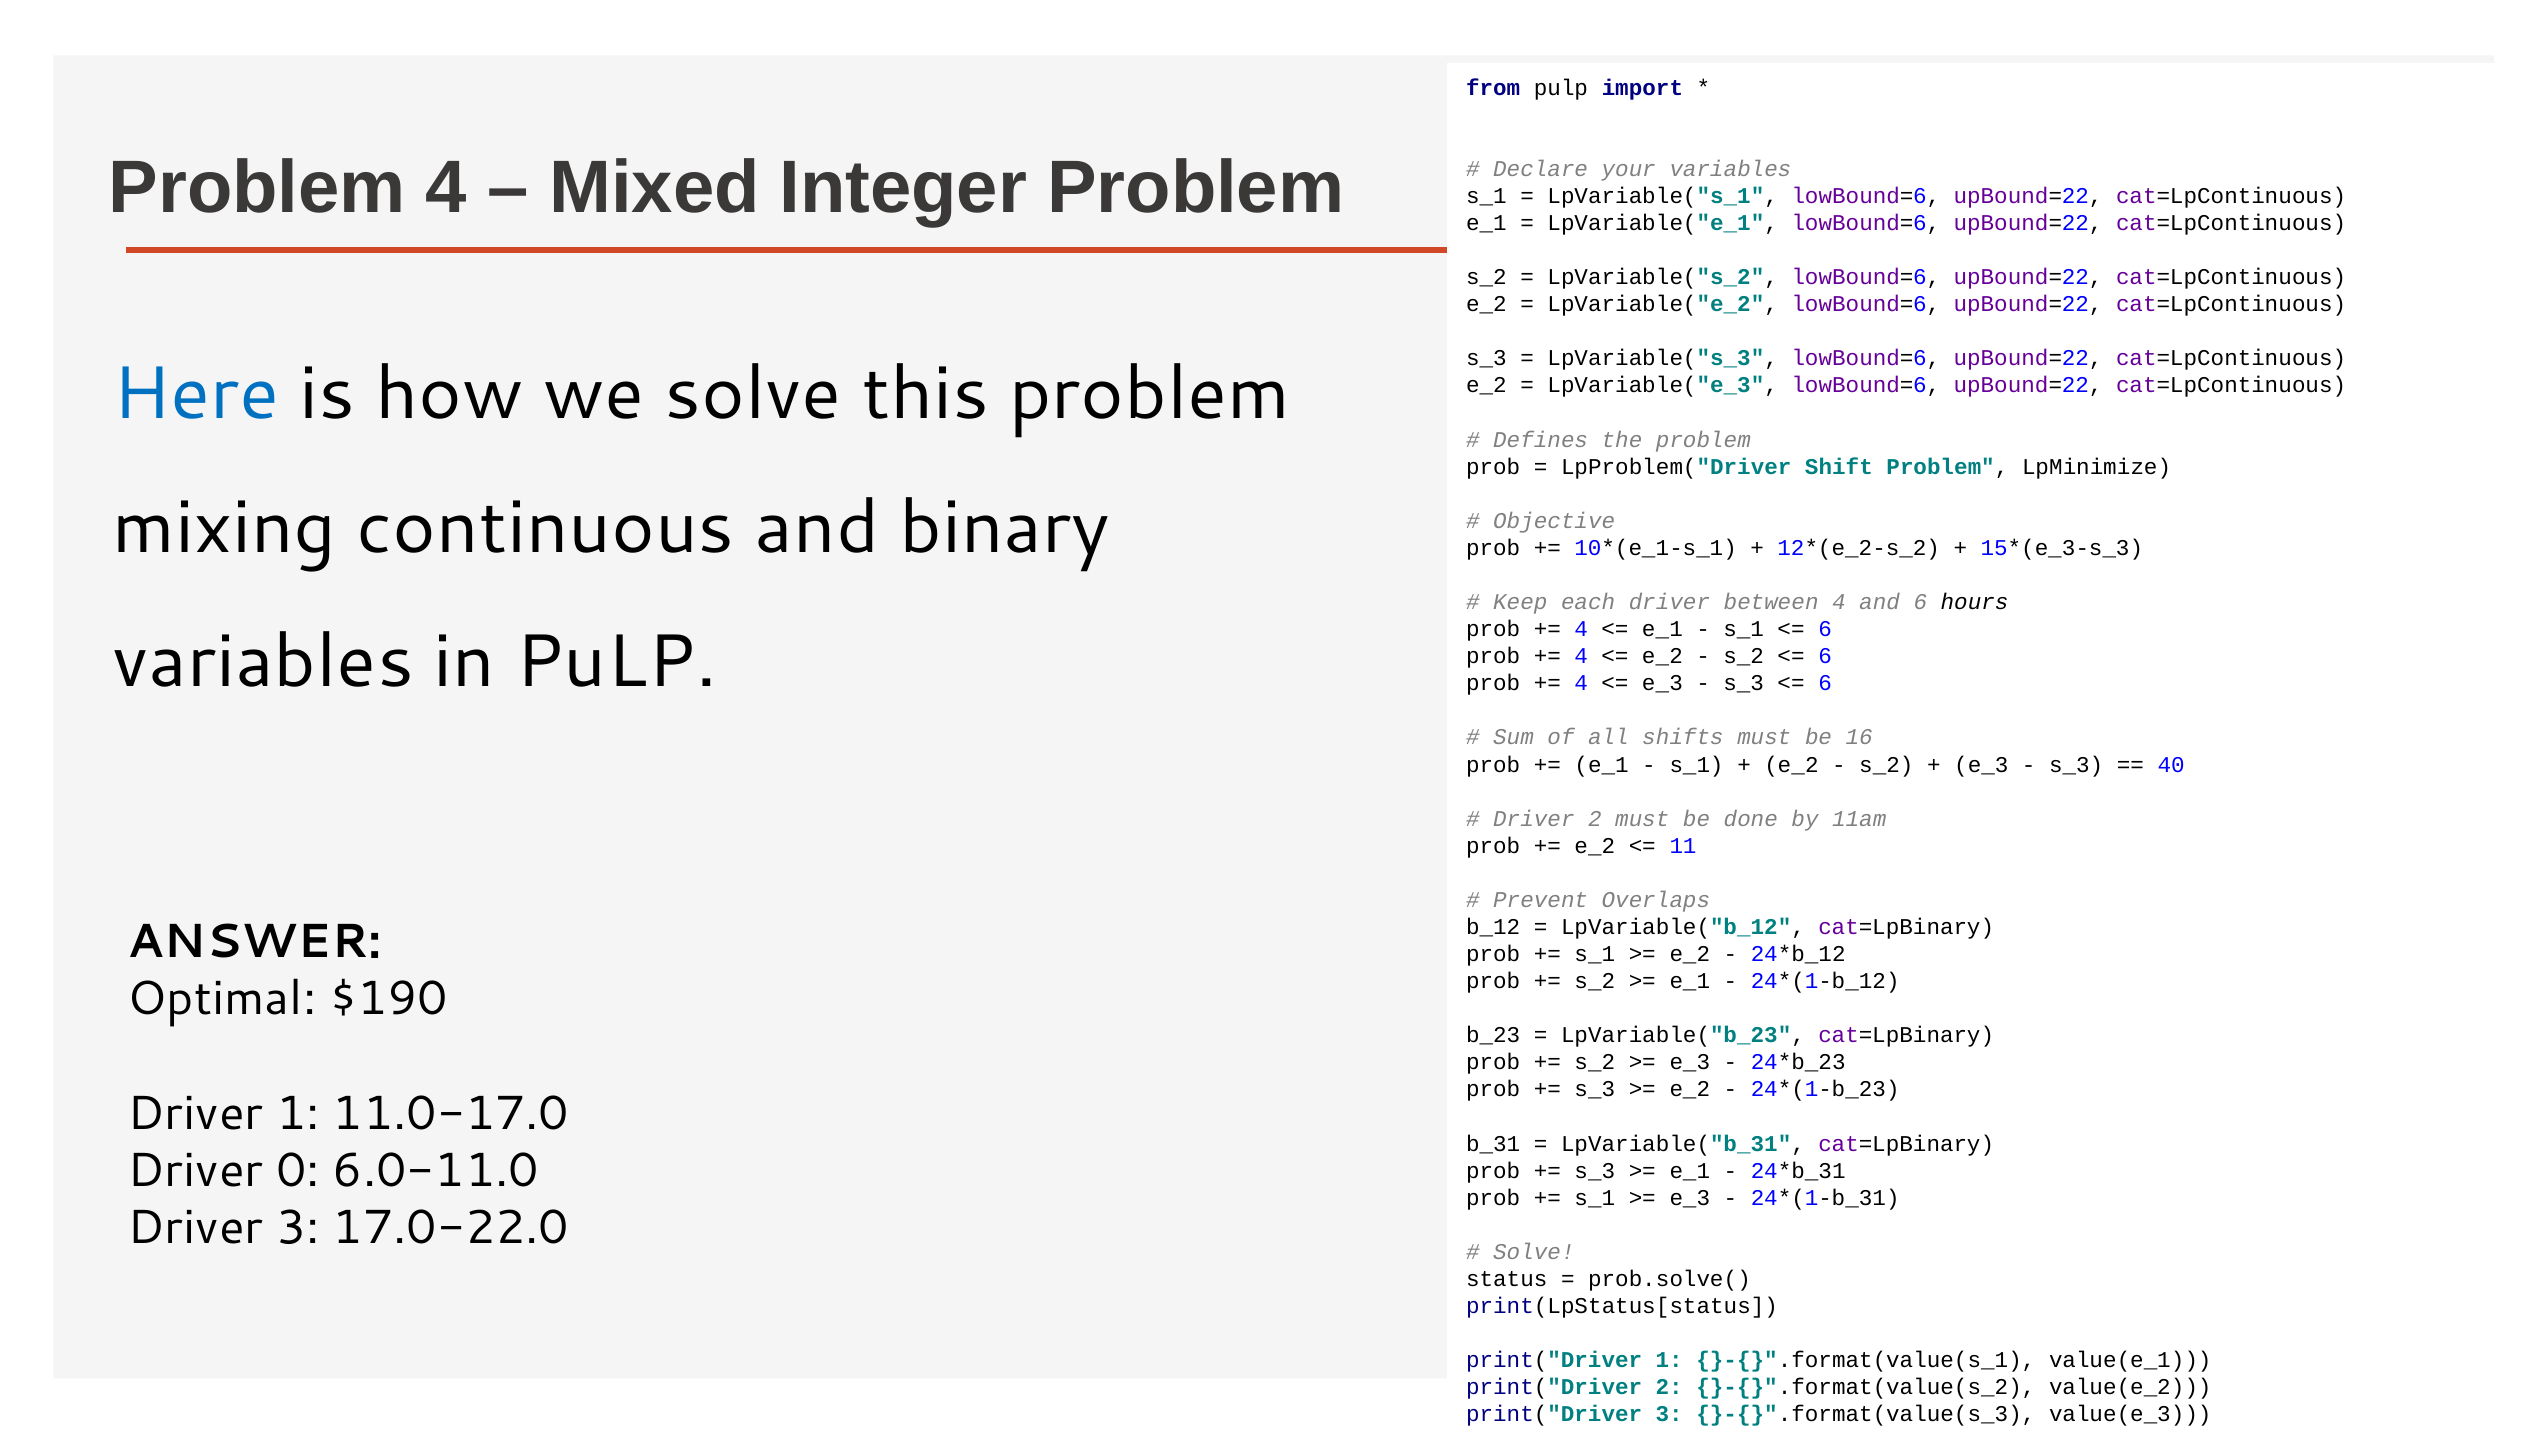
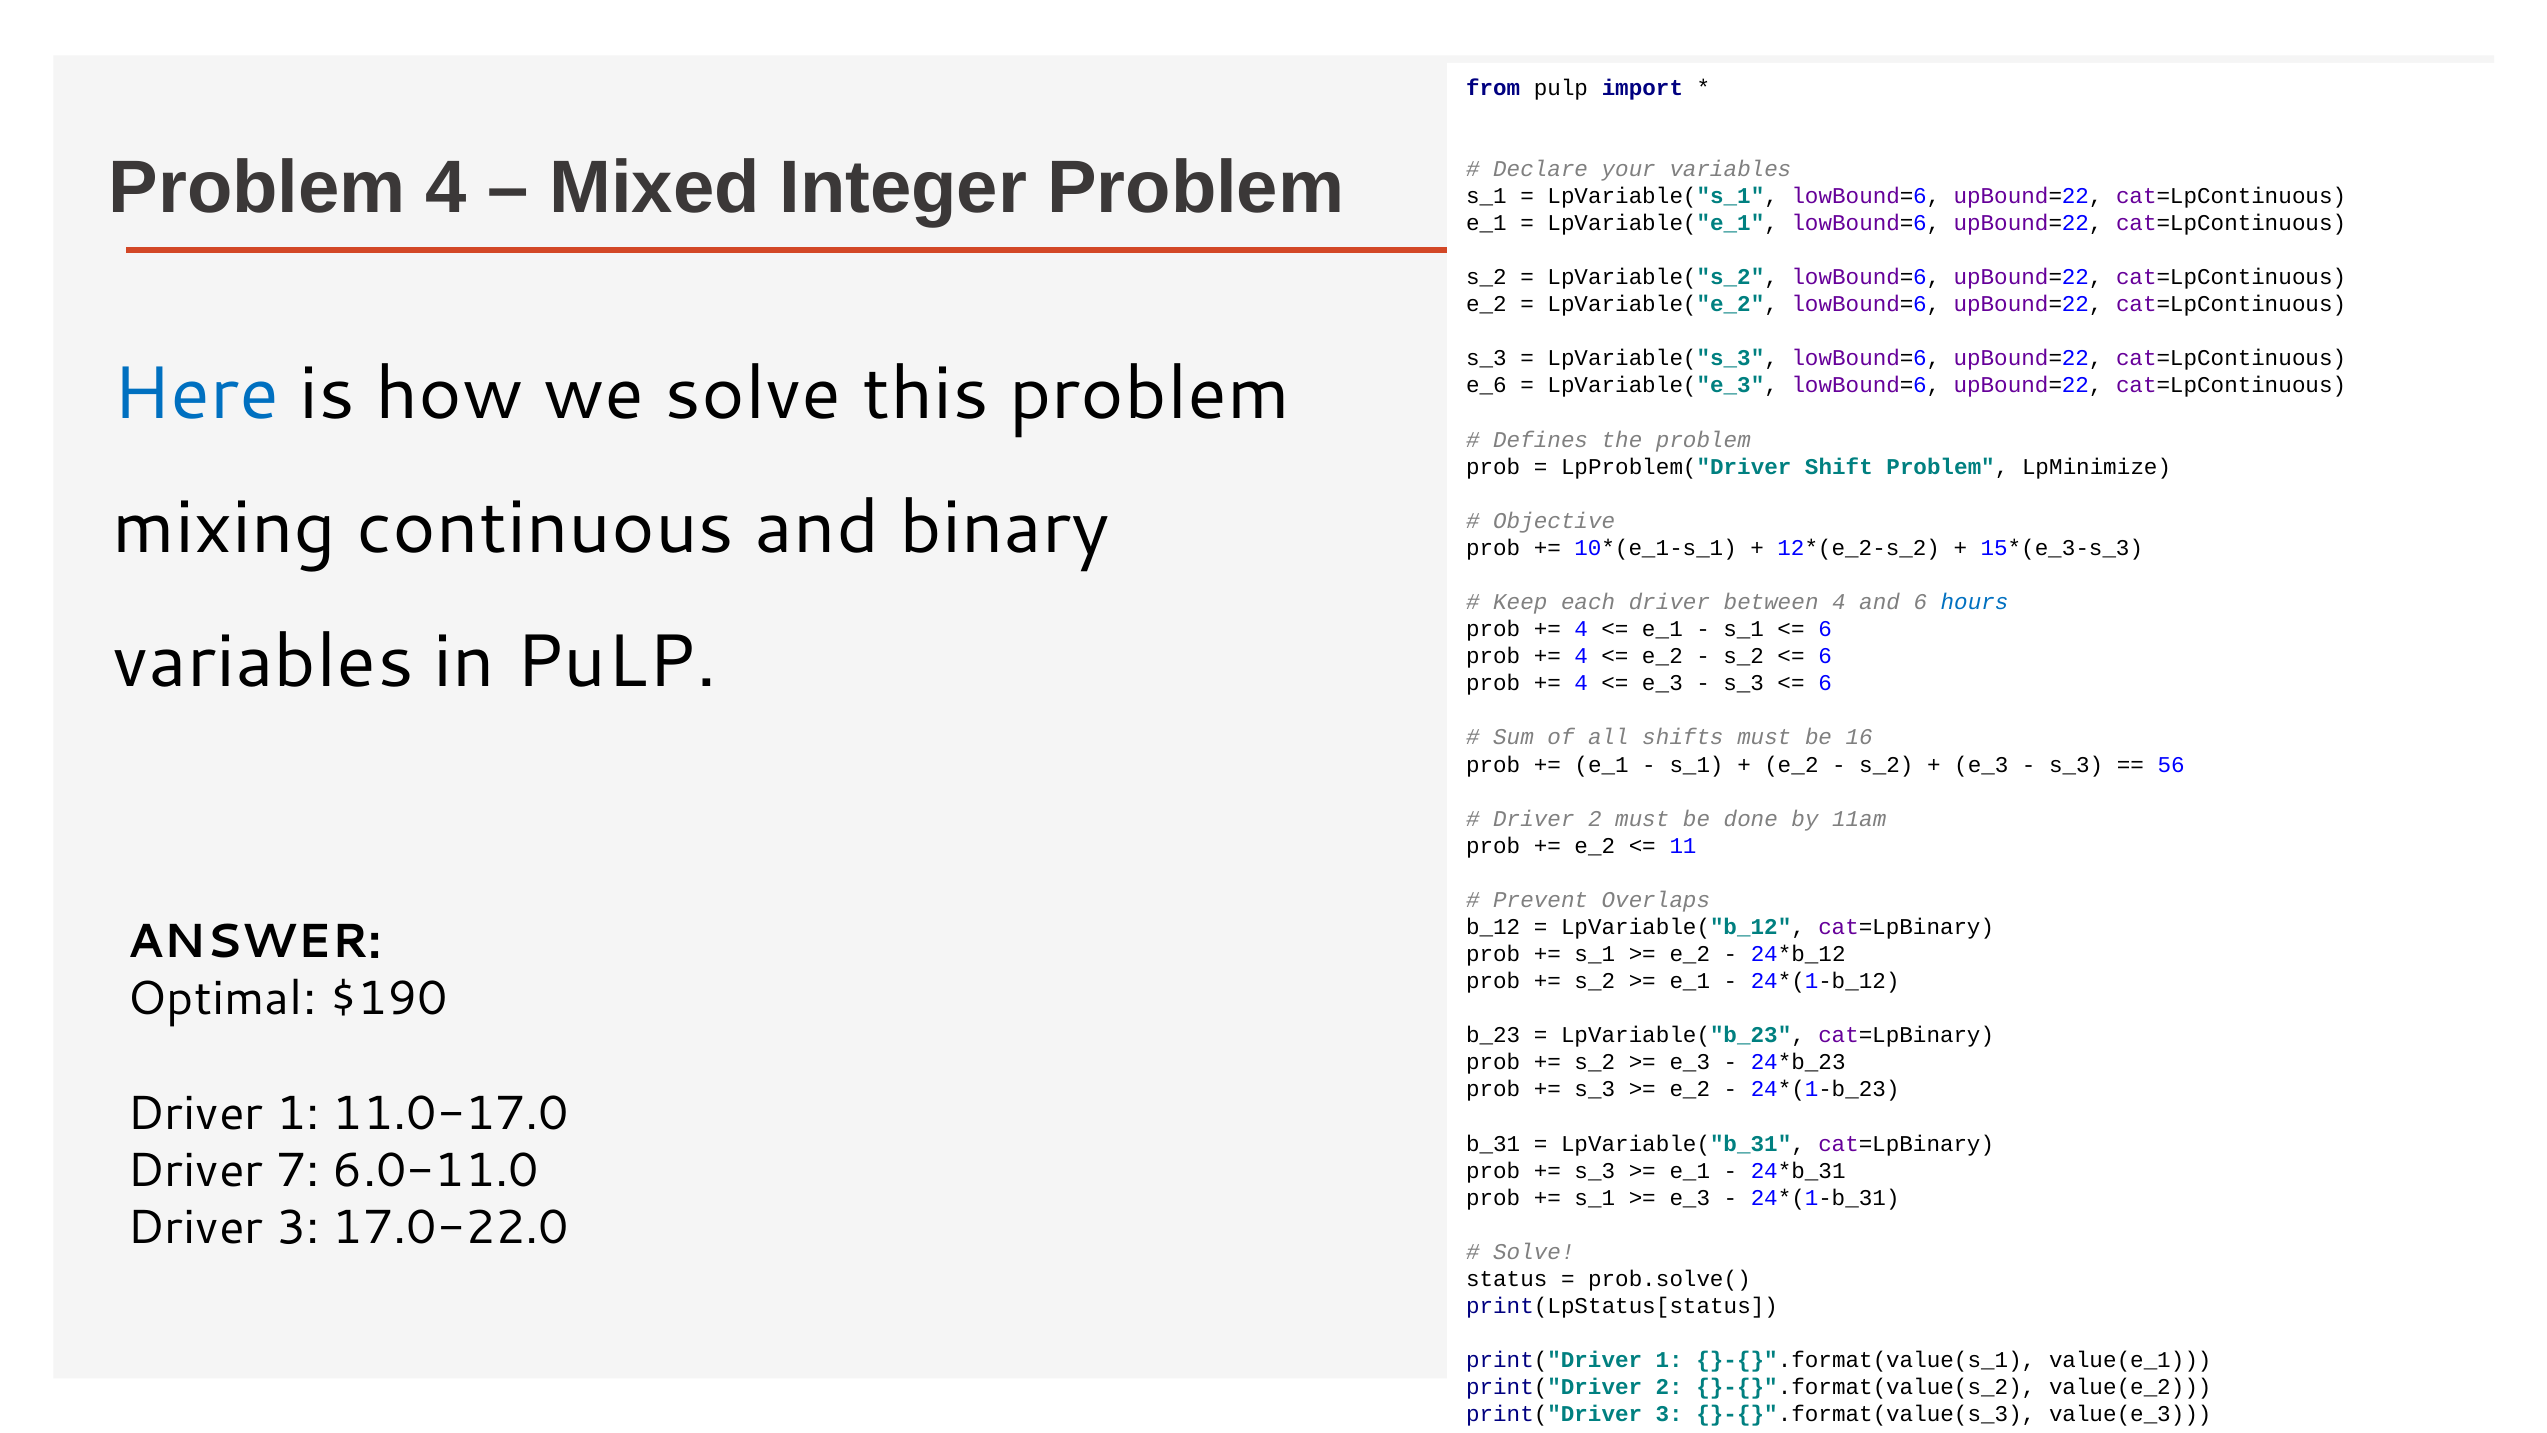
e_2: e_2 -> e_6 (1486, 385)
hours colour: black -> blue (1975, 602)
40: 40 -> 56 (2171, 764)
0: 0 -> 7 (298, 1170)
